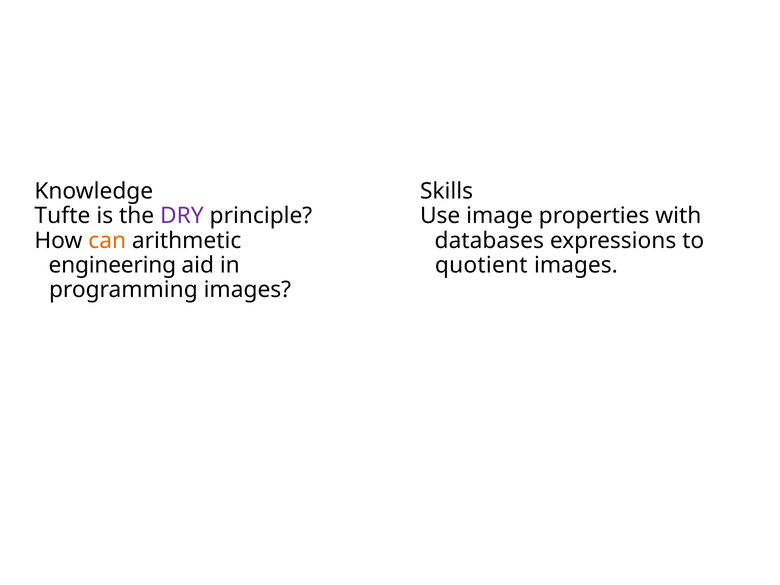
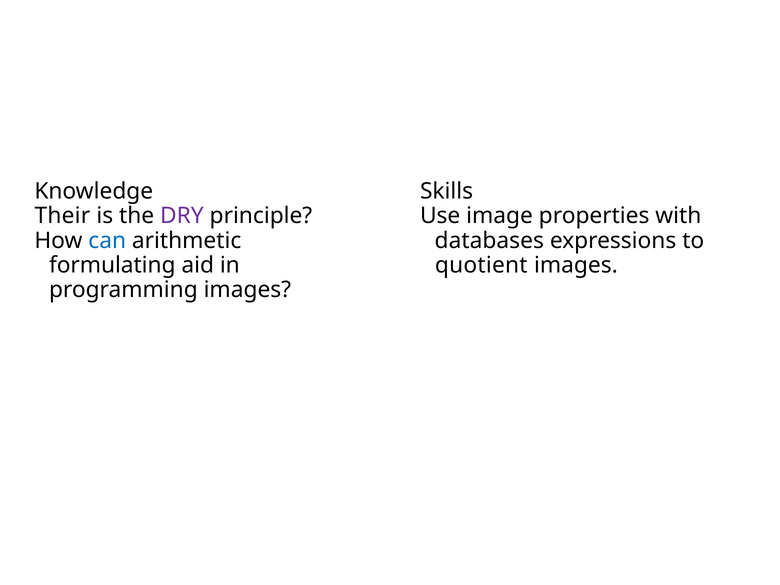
Tufte: Tufte -> Their (62, 216)
can colour: orange -> blue (107, 241)
engineering: engineering -> formulating (112, 265)
